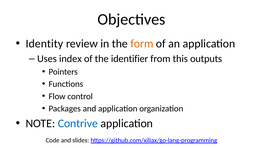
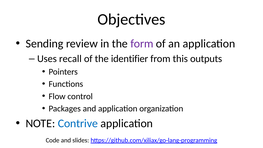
Identity: Identity -> Sending (45, 44)
form colour: orange -> purple (142, 44)
index: index -> recall (70, 59)
